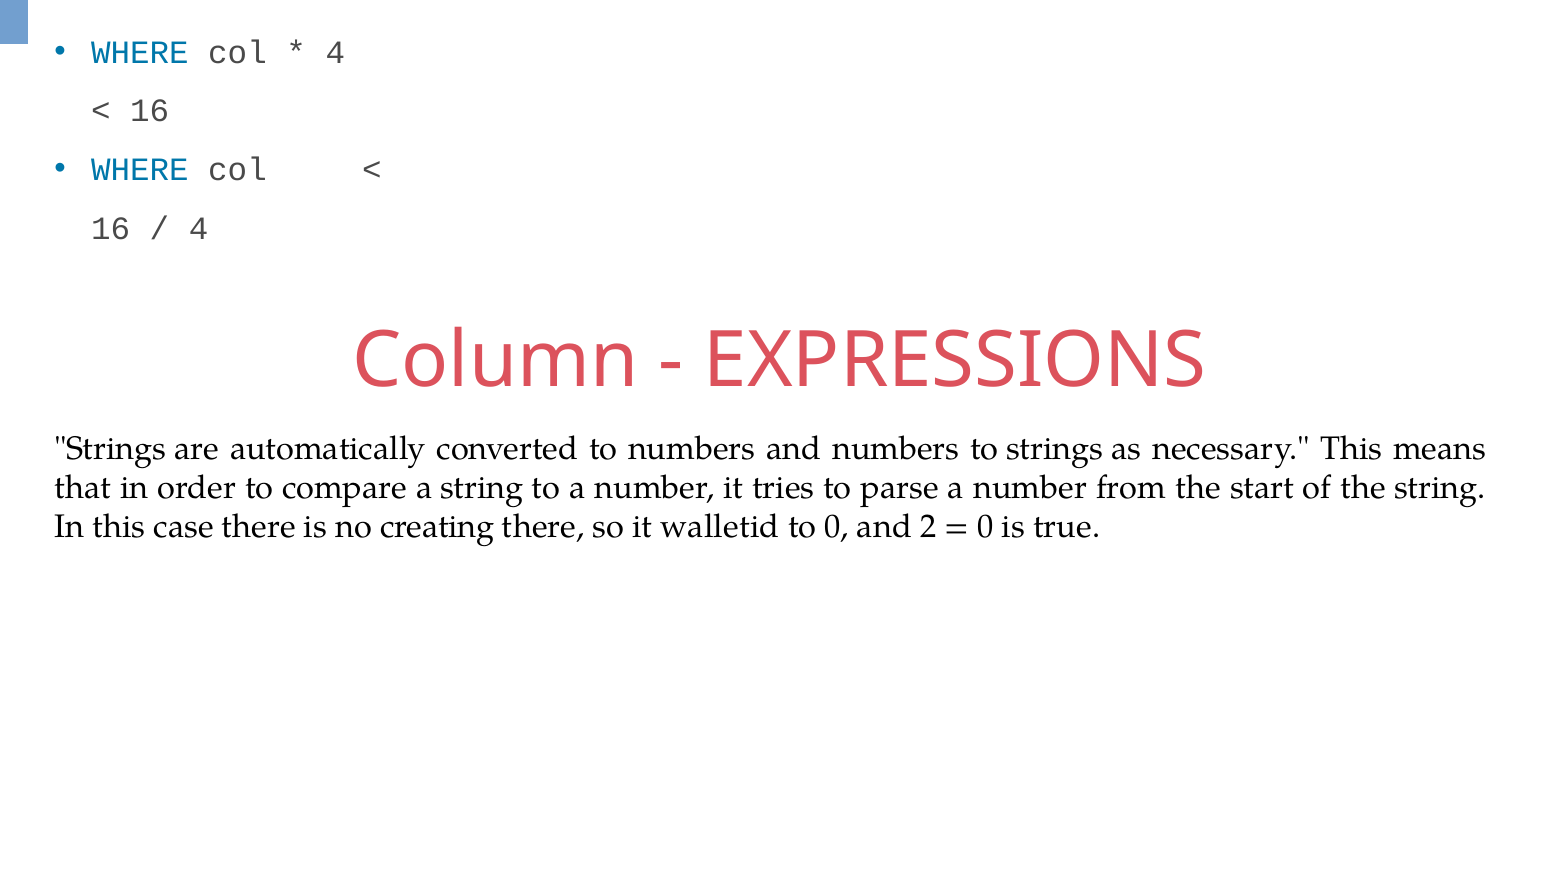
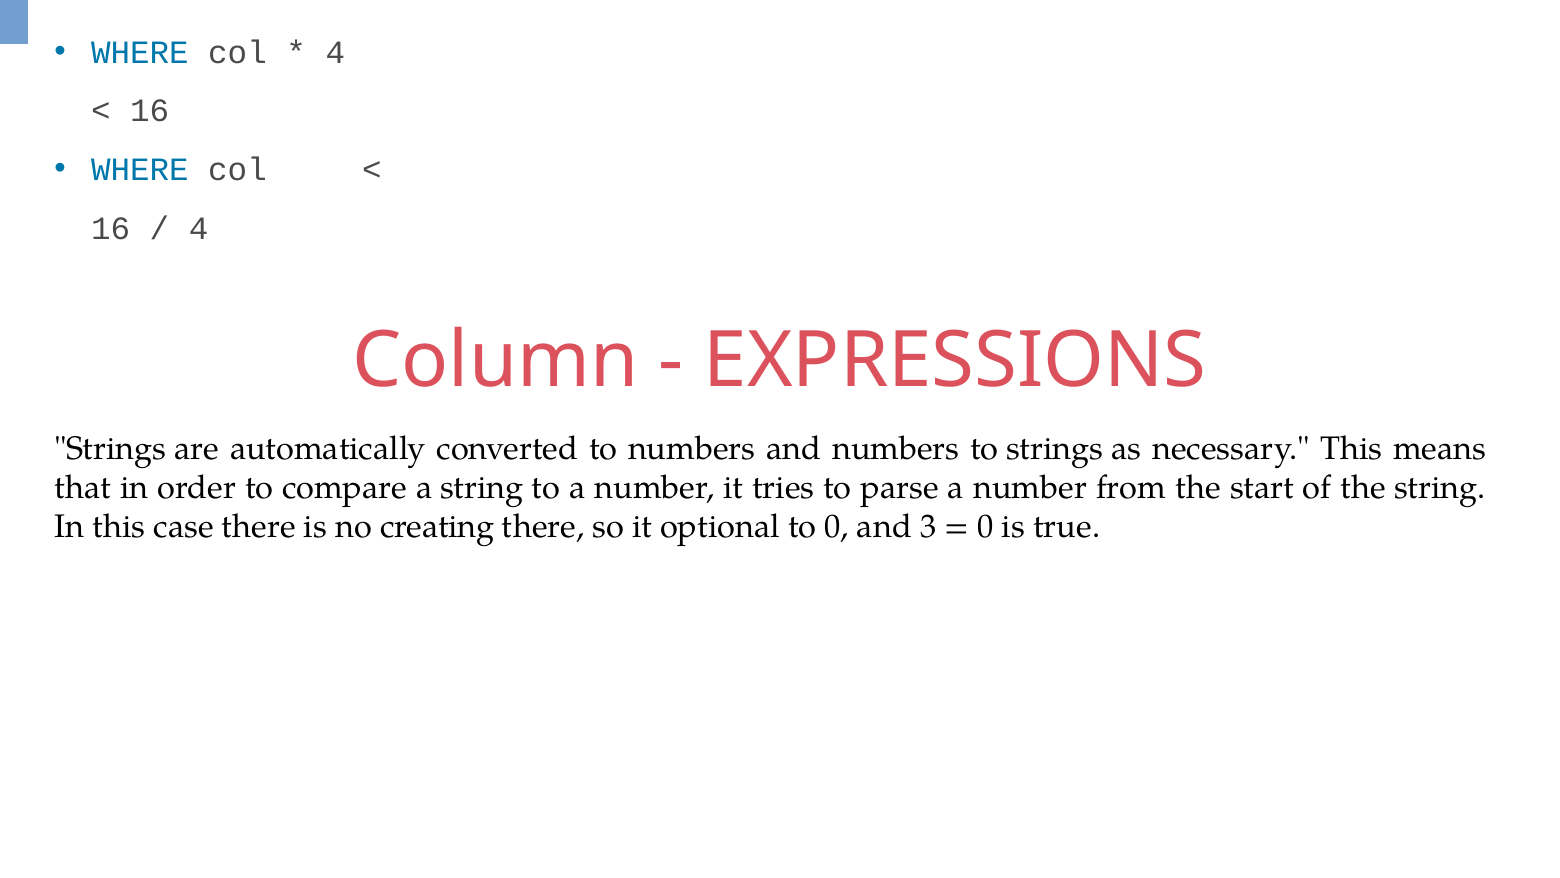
walletid: walletid -> optional (720, 526)
2: 2 -> 3 (928, 526)
